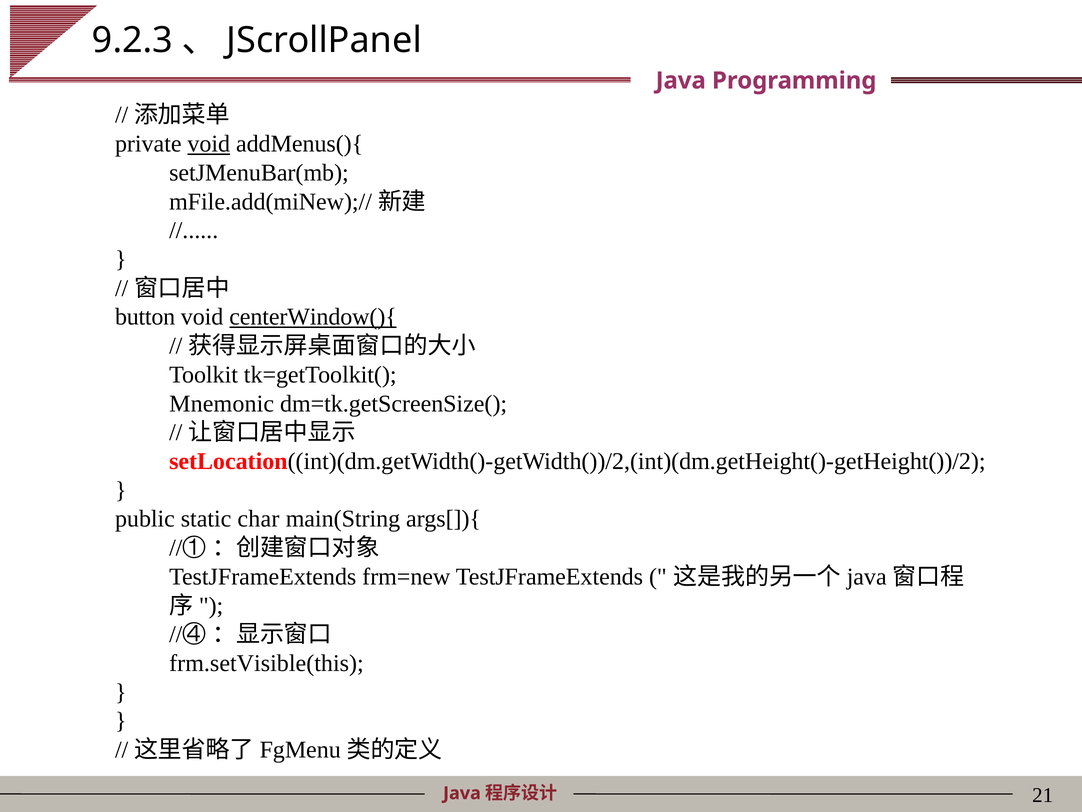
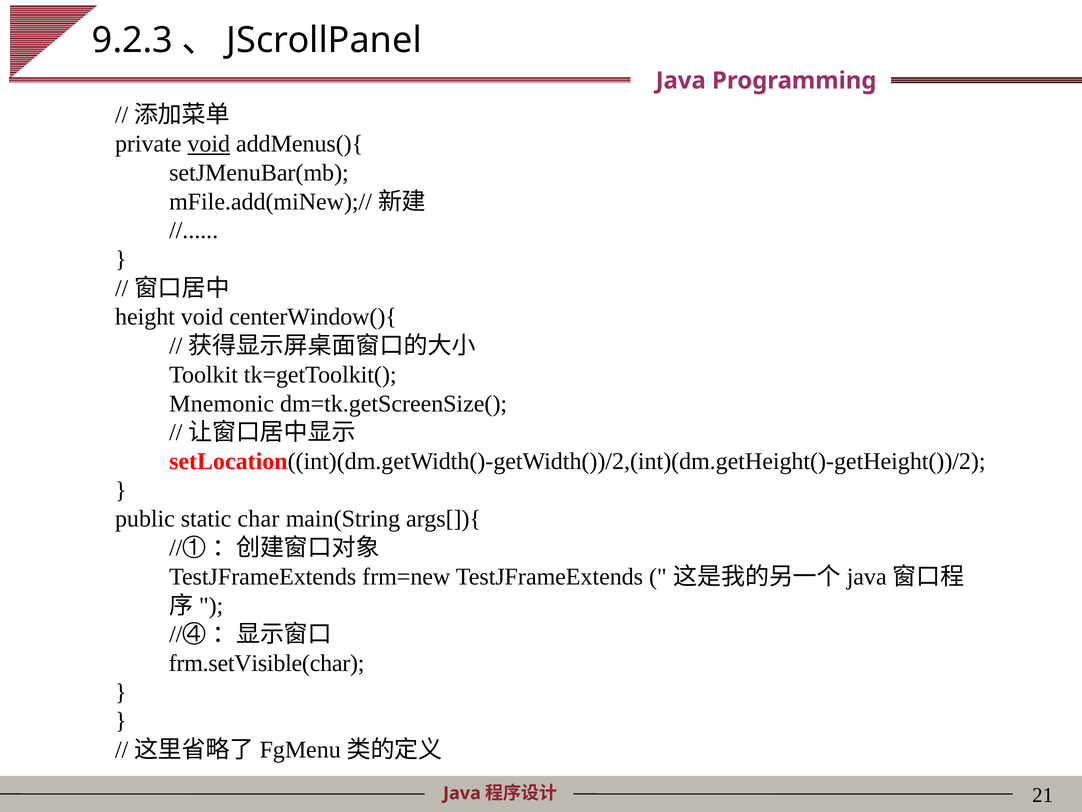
button: button -> height (145, 317)
centerWindow(){ underline: present -> none (313, 317)
frm.setVisible(this: frm.setVisible(this -> frm.setVisible(char (267, 663)
